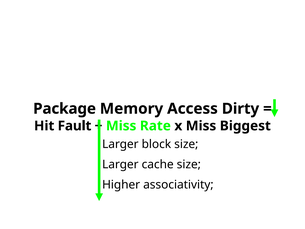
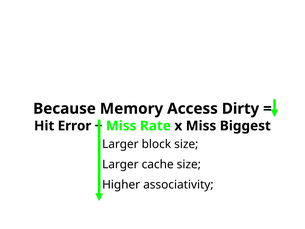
Package: Package -> Because (64, 109)
Fault: Fault -> Error (74, 126)
